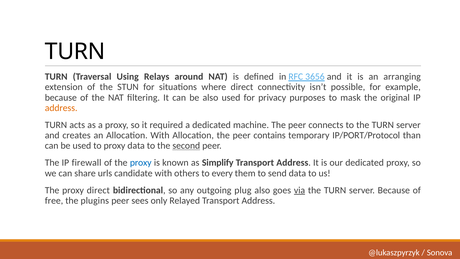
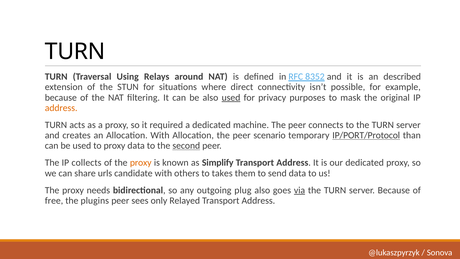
3656: 3656 -> 8352 (315, 77)
arranging: arranging -> described (402, 77)
used underline: none -> present (231, 97)
contains: contains -> scenario (270, 135)
IP/PORT/Protocol underline: none -> present (366, 135)
firewall: firewall -> collects (87, 163)
proxy colour: blue -> orange (141, 163)
every: every -> takes (222, 173)
proxy direct: direct -> needs (98, 190)
